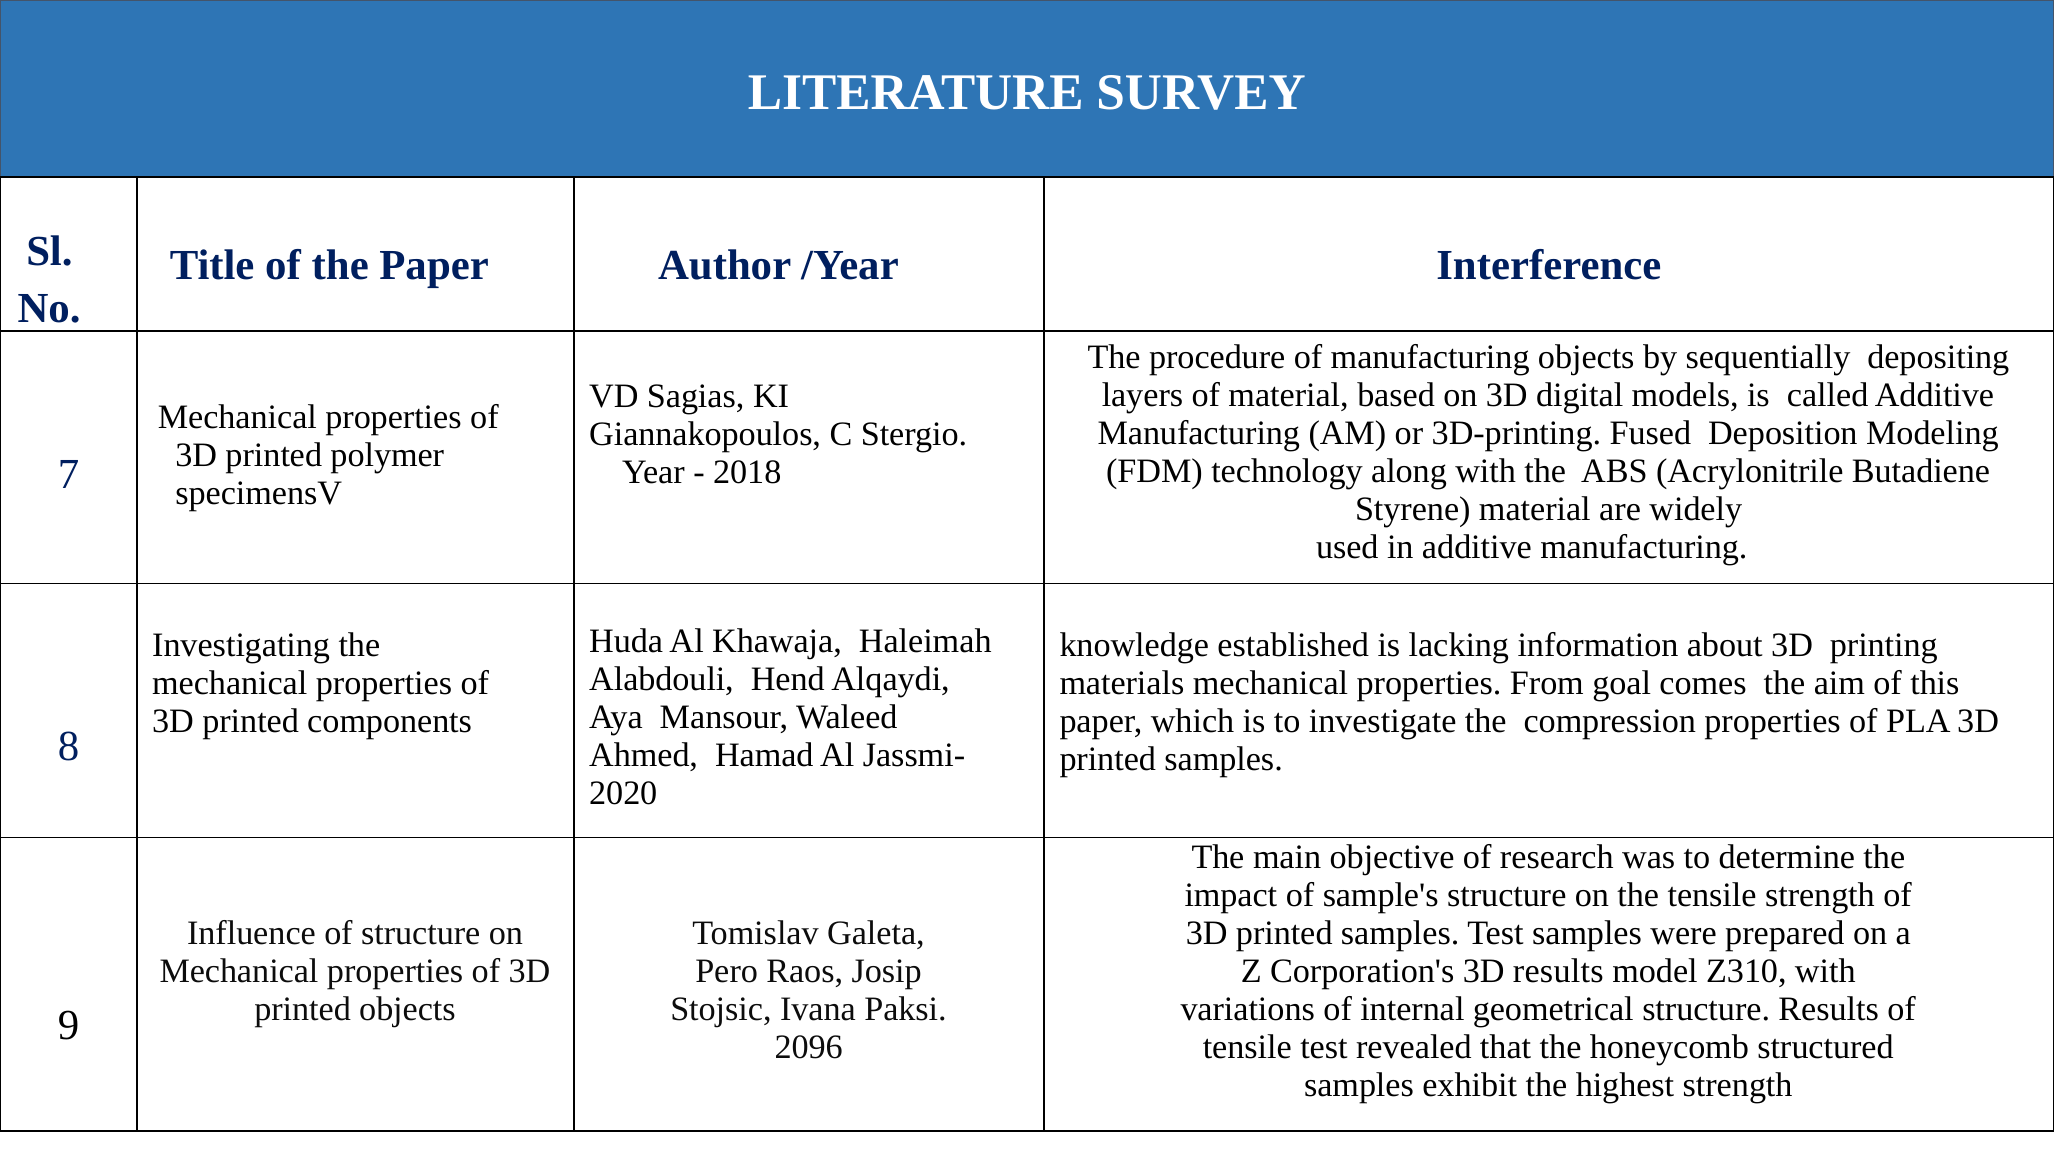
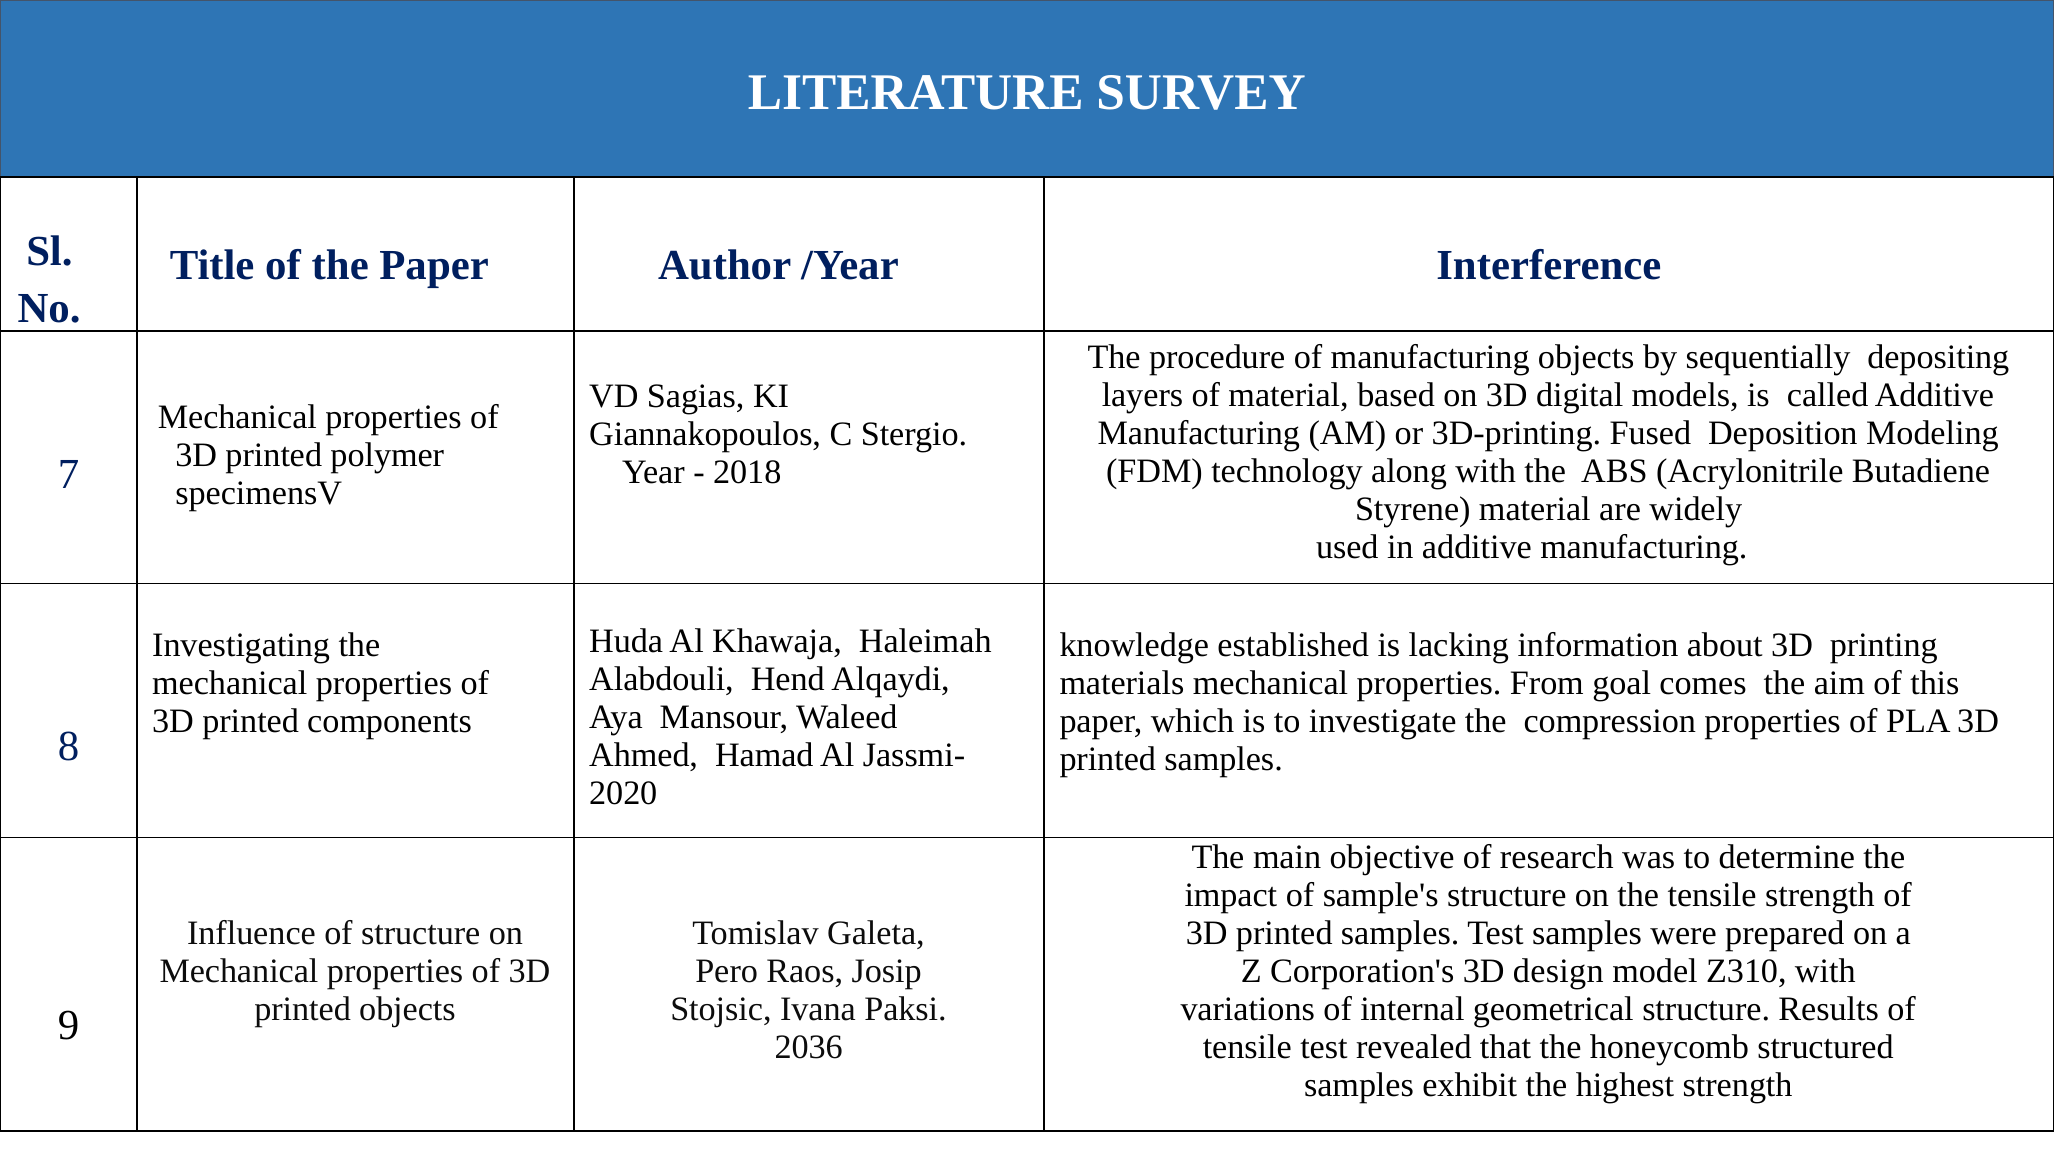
3D results: results -> design (1558, 971)
2096: 2096 -> 2036 (809, 1048)
